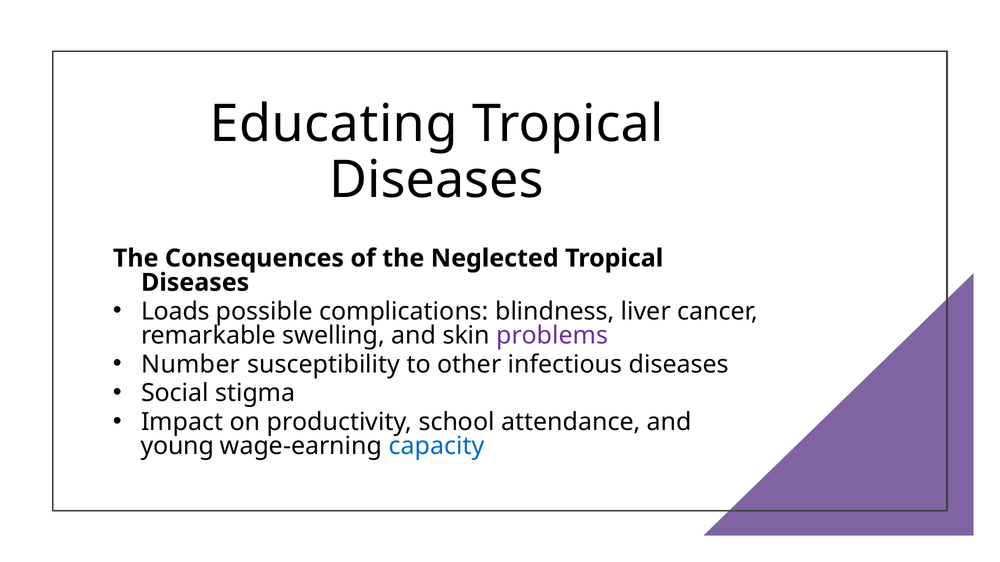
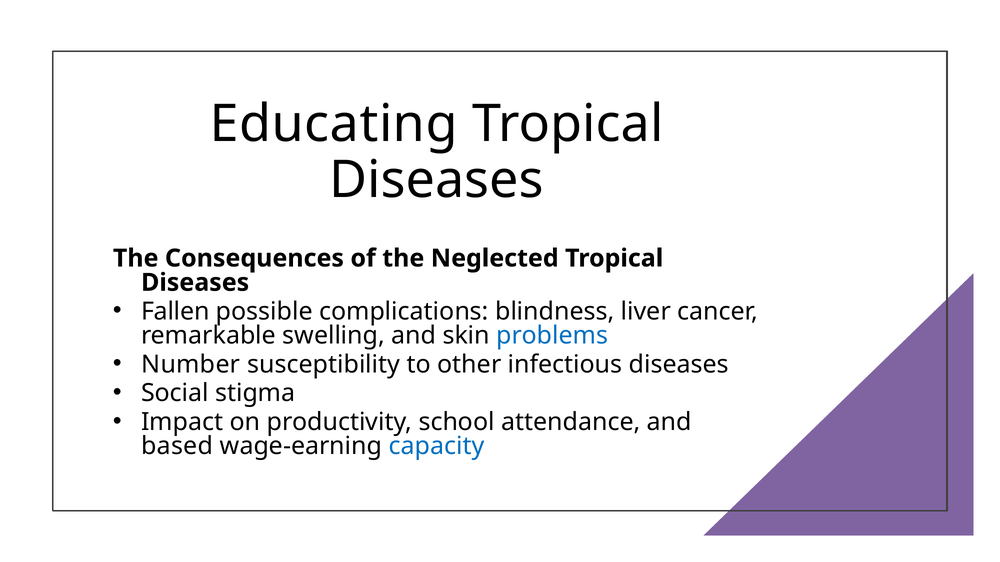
Loads: Loads -> Fallen (175, 312)
problems colour: purple -> blue (552, 336)
young: young -> based (177, 447)
